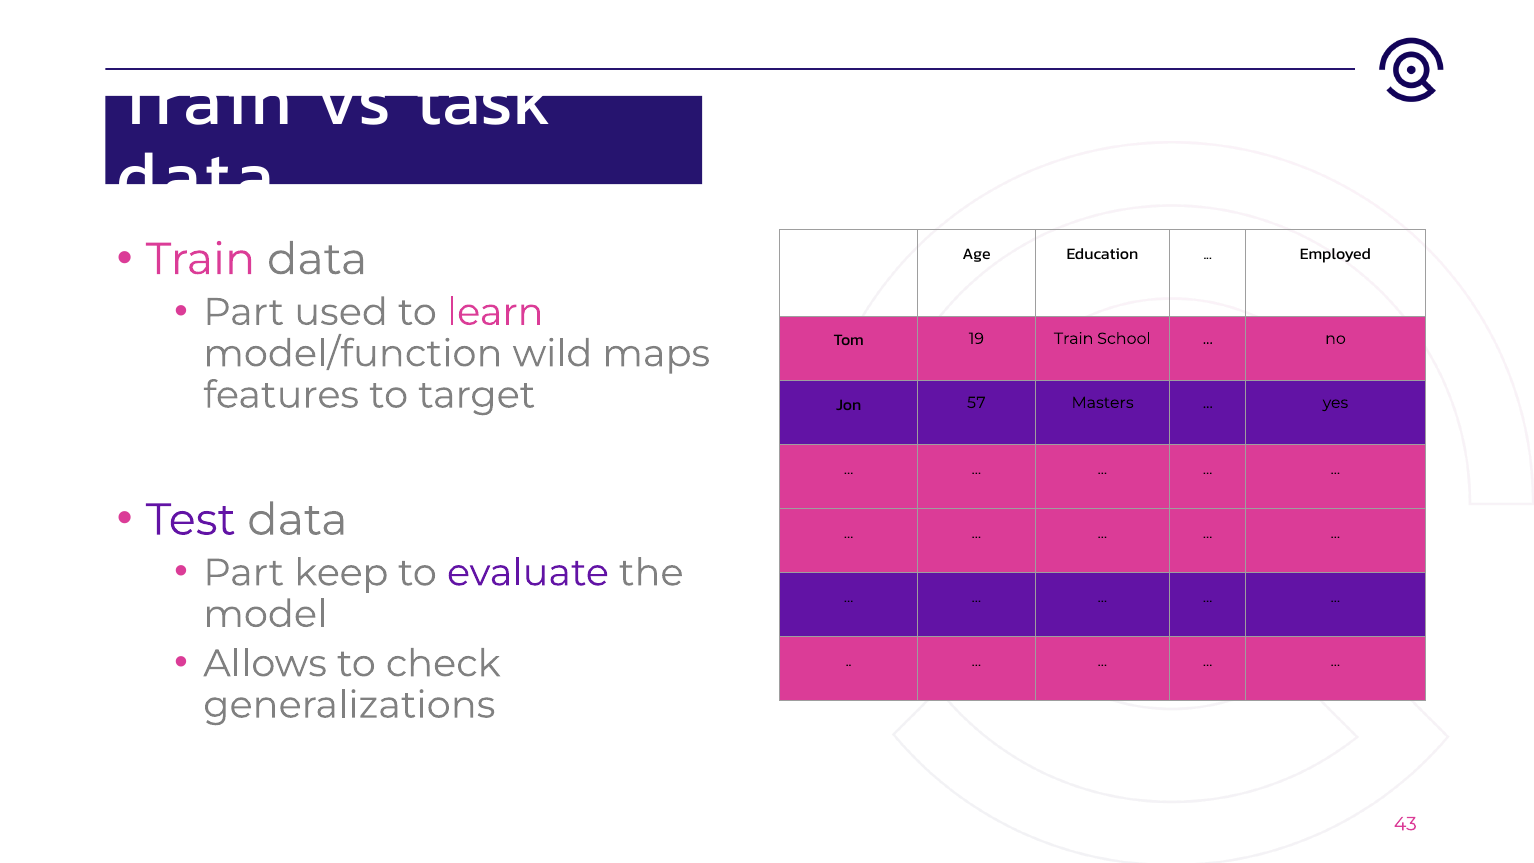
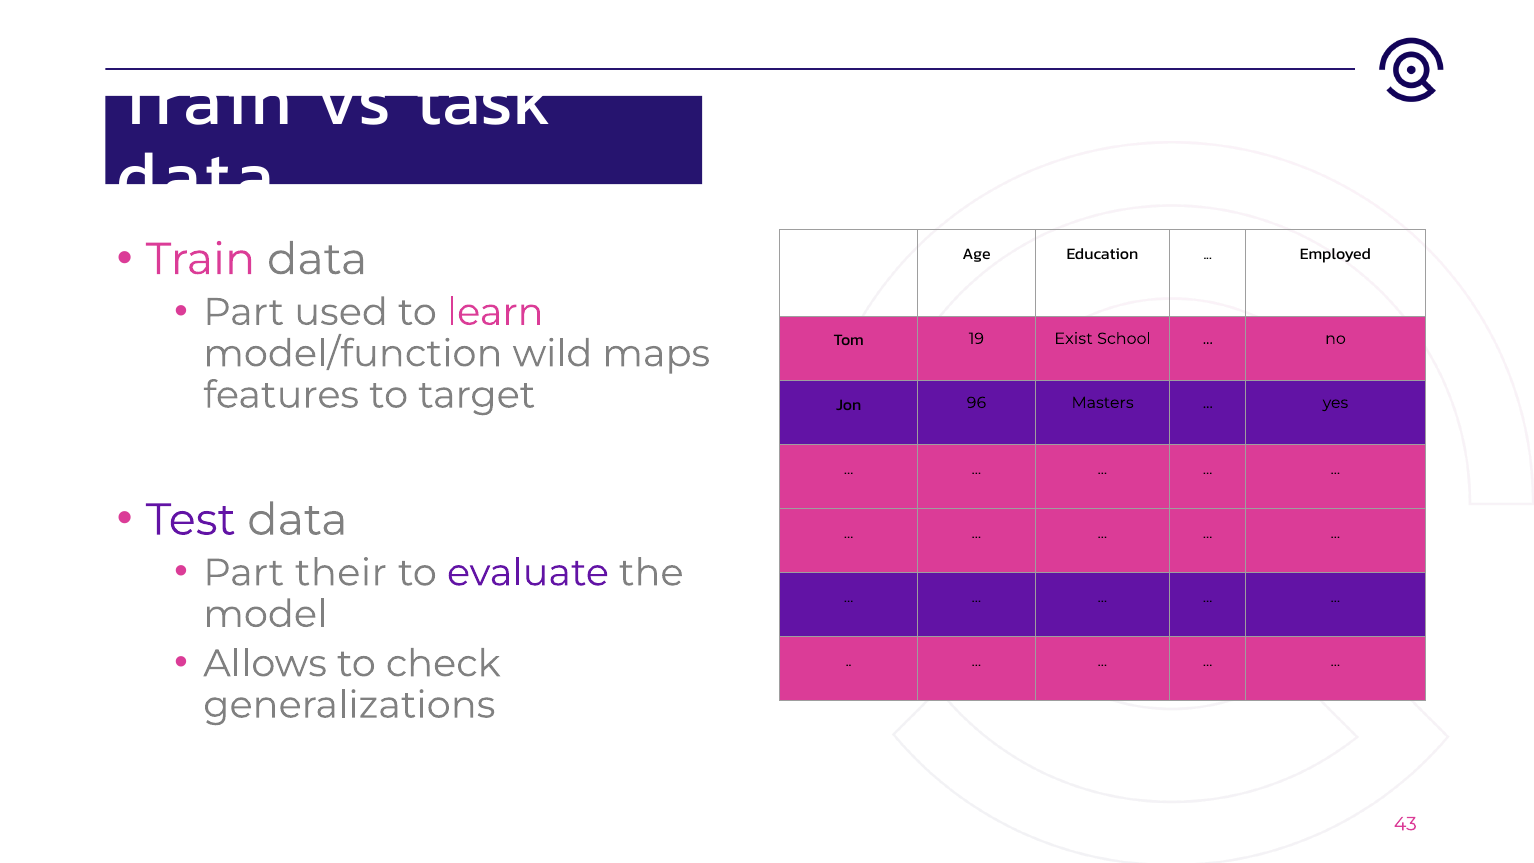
19 Train: Train -> Exist (1074, 339)
57: 57 -> 96 (976, 403)
keep: keep -> their (341, 573)
